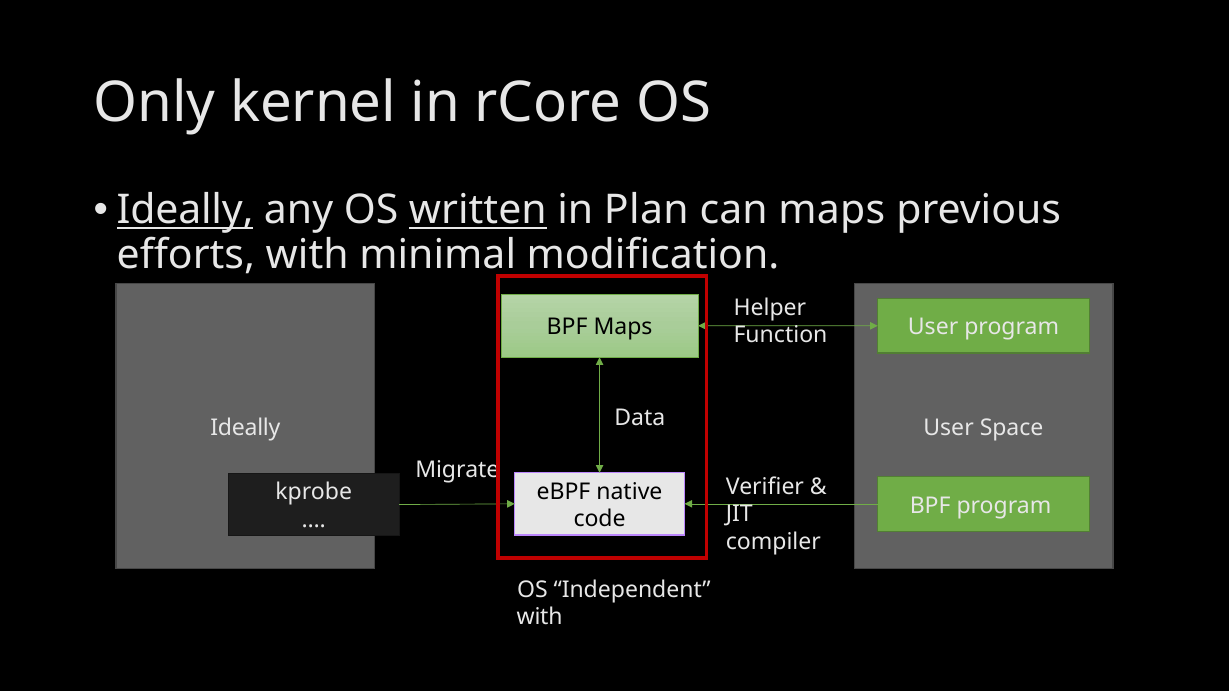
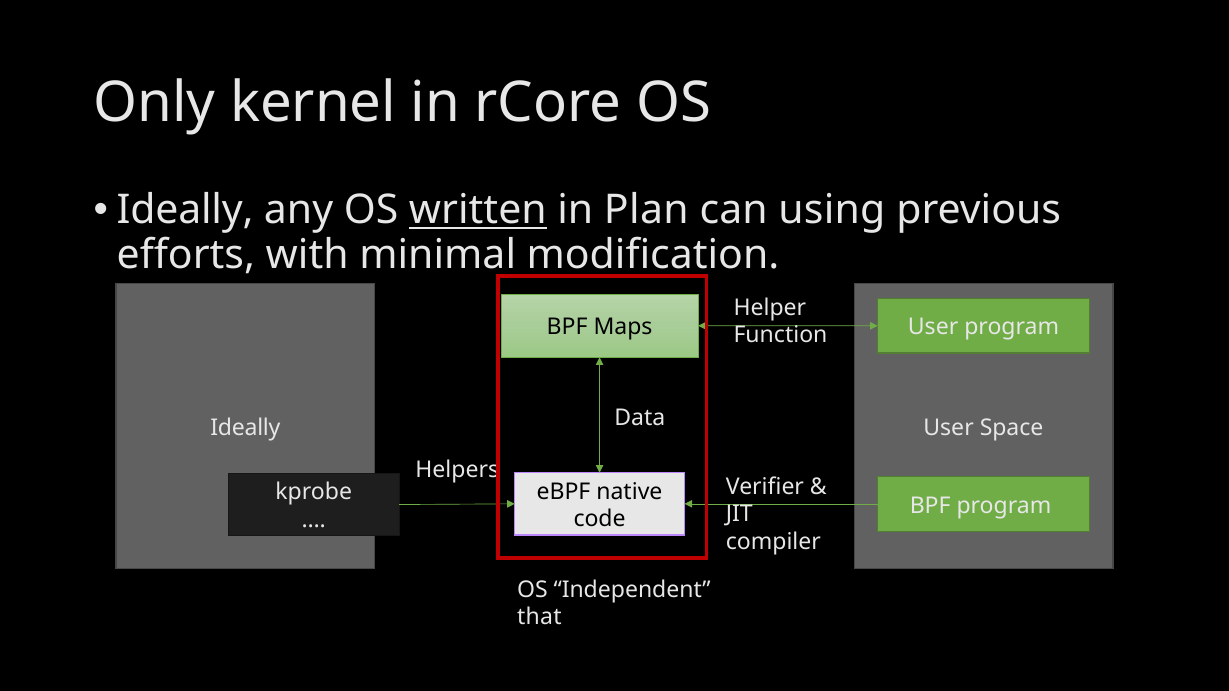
Ideally underline: present -> none (185, 211)
can maps: maps -> using (832, 211)
Migrate: Migrate -> Helpers (457, 470)
with: with -> that (539, 617)
